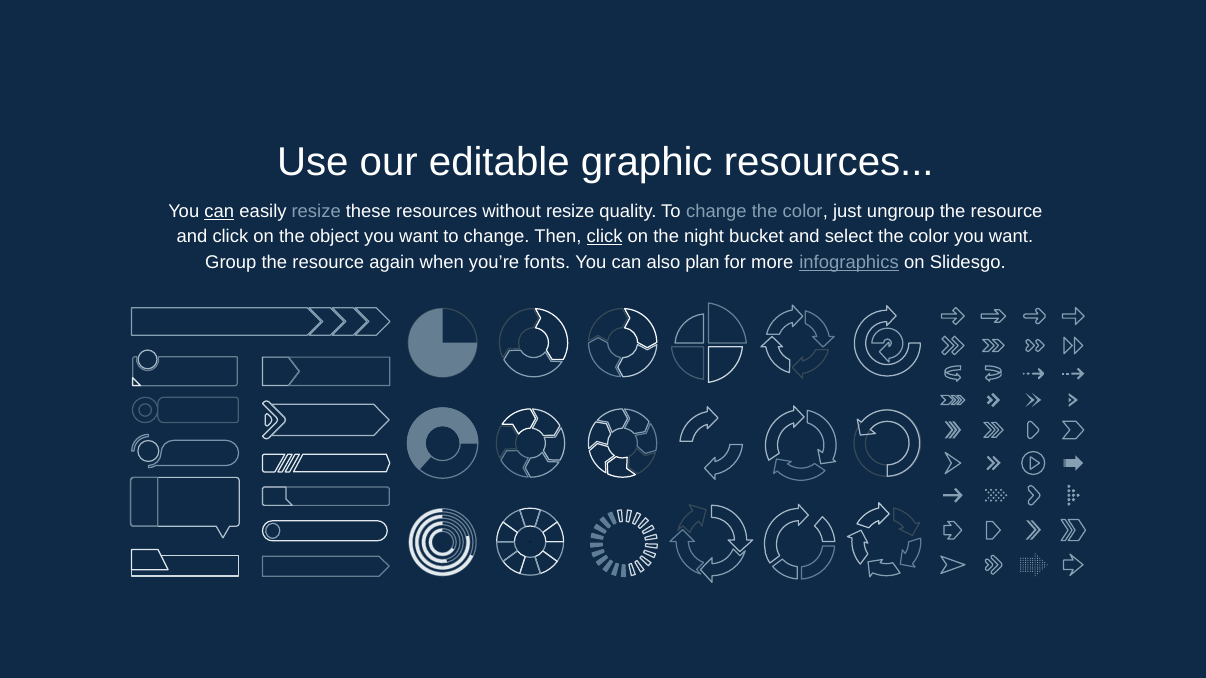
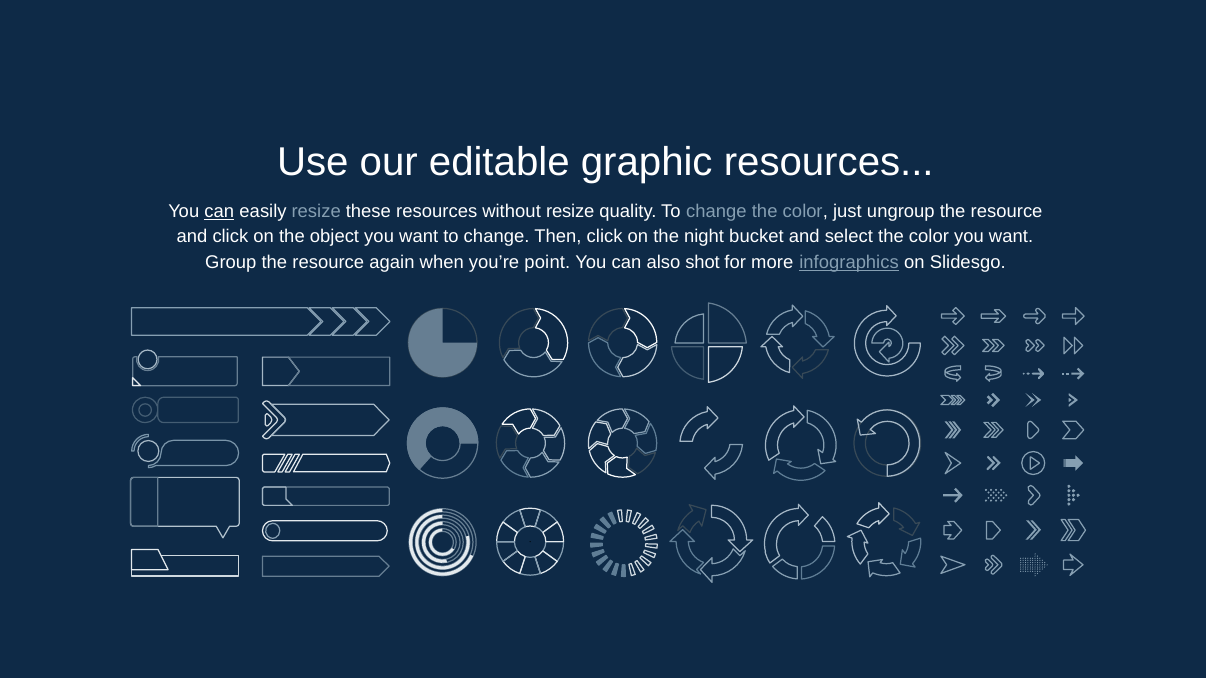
click underline: present -> none (605, 237)
fonts: fonts -> point (547, 262)
plan: plan -> shot (703, 262)
